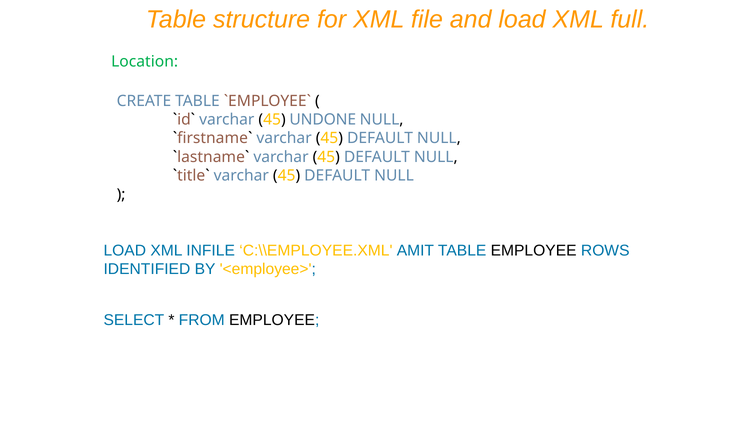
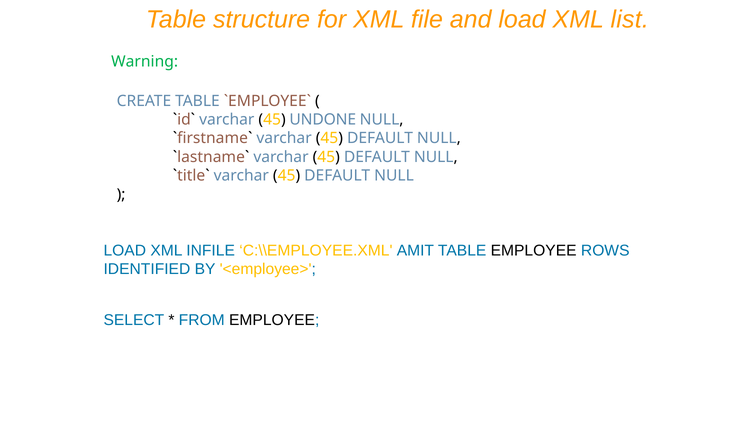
full: full -> list (630, 19)
Location: Location -> Warning (145, 62)
